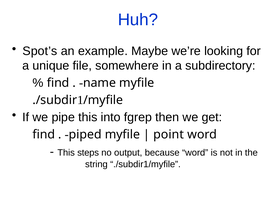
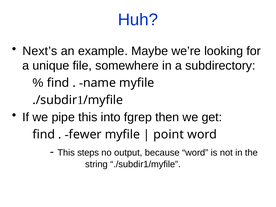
Spot’s: Spot’s -> Next’s (40, 51)
piped: piped -> fewer (85, 134)
